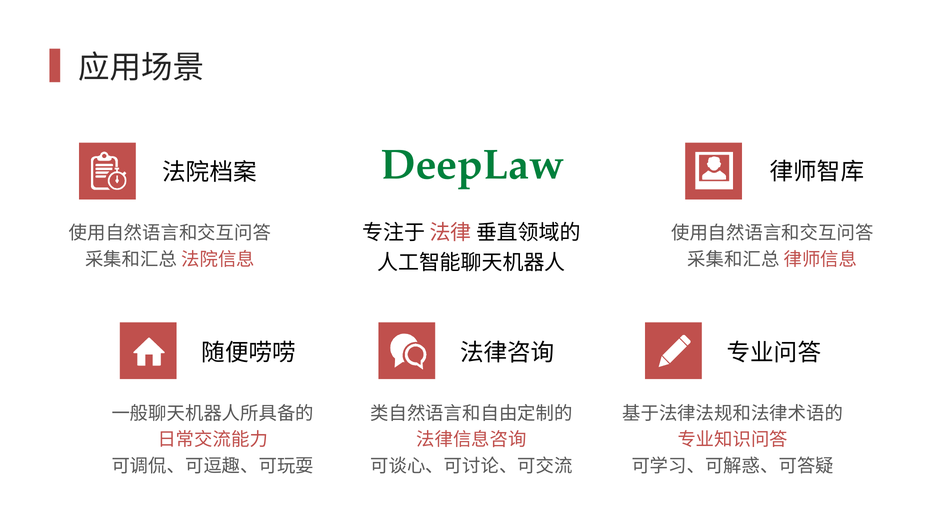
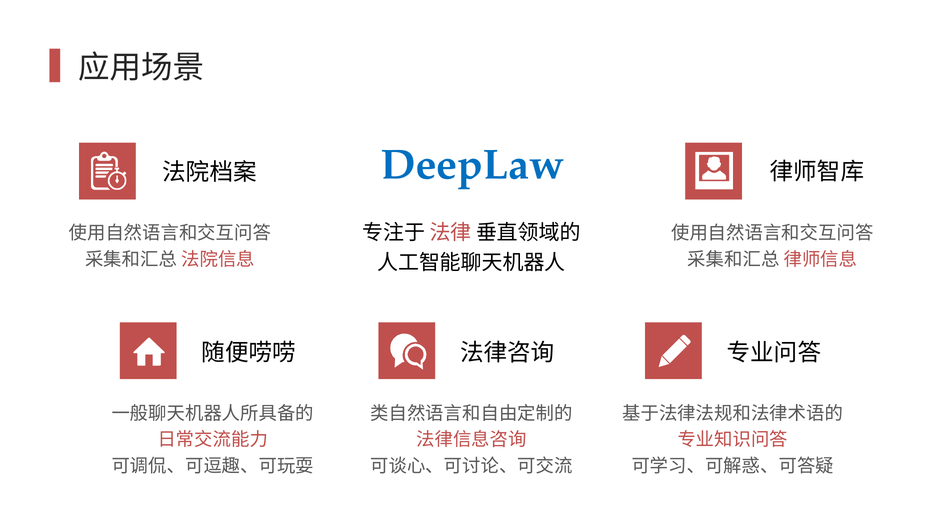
DeepLaw colour: green -> blue (472, 165)
